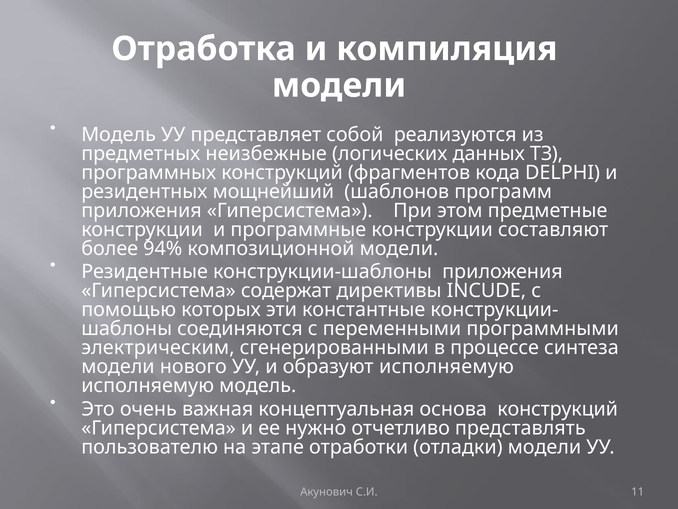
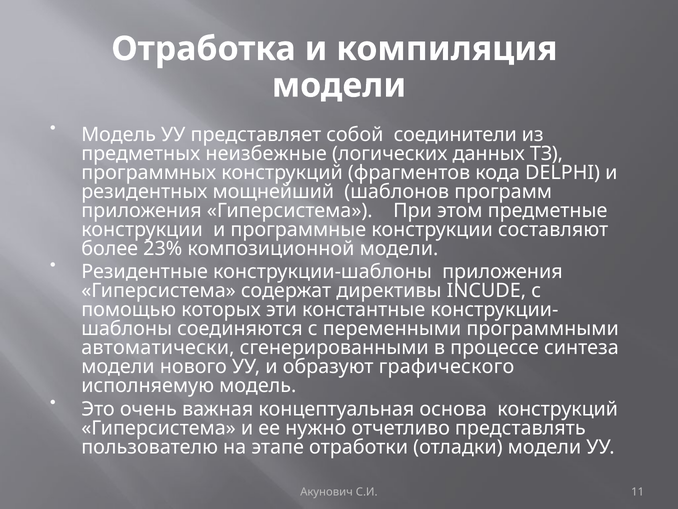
реализуются: реализуются -> соединители (455, 134)
94%: 94% -> 23% (163, 248)
электрическим: электрическим -> автоматически (158, 347)
образуют исполняемую: исполняемую -> графического (446, 366)
